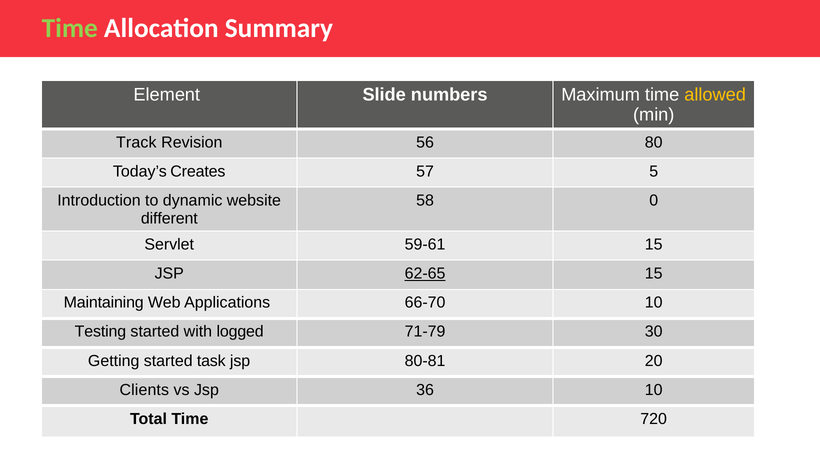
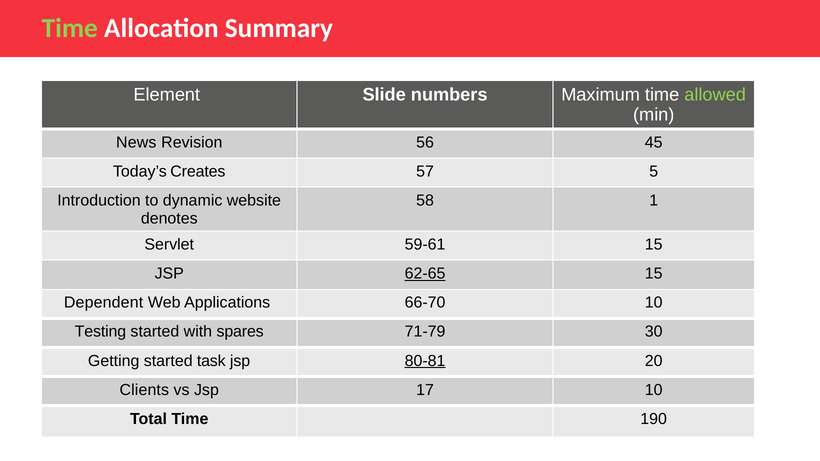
allowed colour: yellow -> light green (715, 95)
Track: Track -> News (136, 142)
80: 80 -> 45 (654, 142)
0: 0 -> 1 (654, 201)
different: different -> denotes (169, 218)
Maintaining: Maintaining -> Dependent (104, 303)
logged: logged -> spares (240, 332)
80-81 underline: none -> present (425, 361)
36: 36 -> 17 (425, 390)
720: 720 -> 190 (654, 419)
